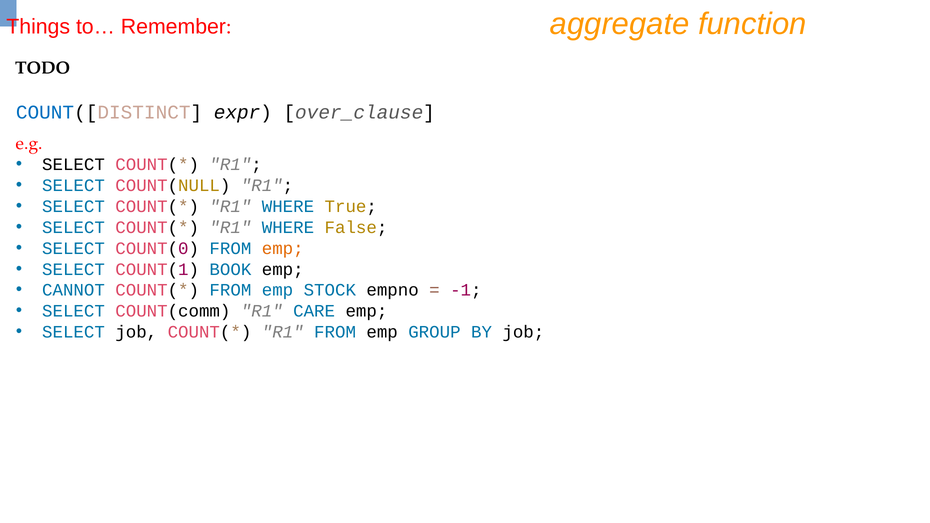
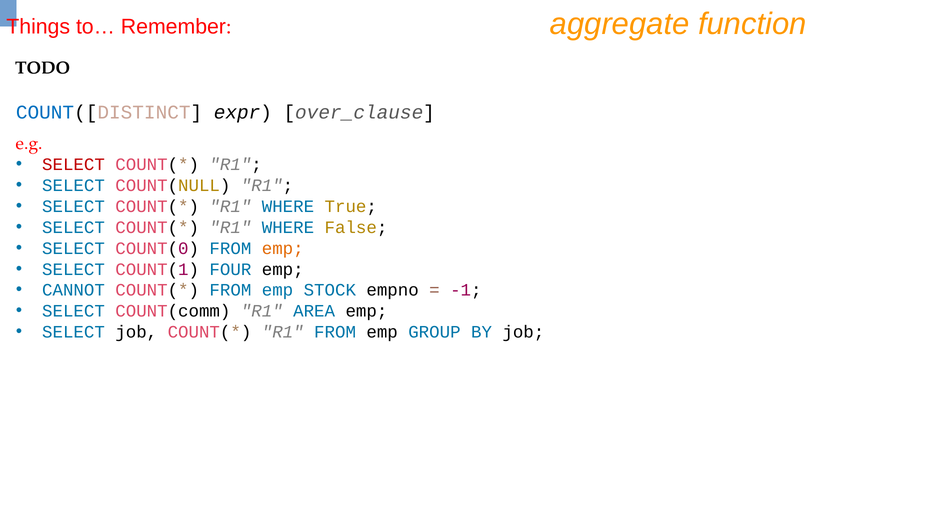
SELECT colour: black -> red (73, 165)
BOOK: BOOK -> FOUR (230, 269)
CARE: CARE -> AREA (314, 311)
